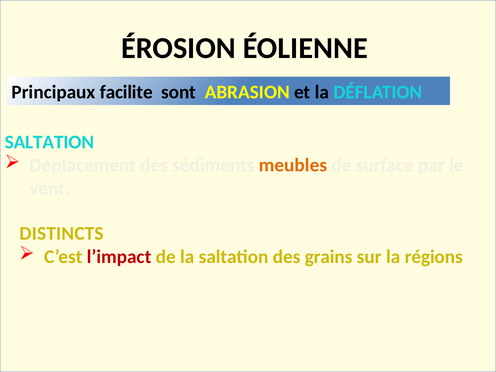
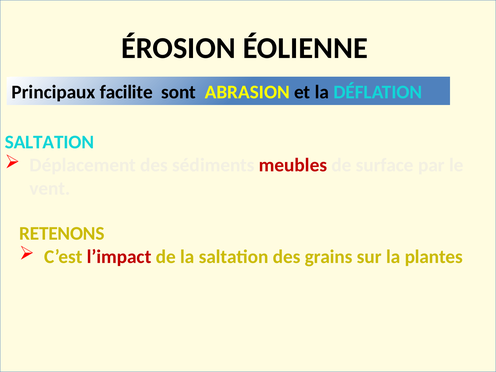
meubles colour: orange -> red (293, 165)
DISTINCTS: DISTINCTS -> RETENONS (62, 234)
régions: régions -> plantes (434, 257)
